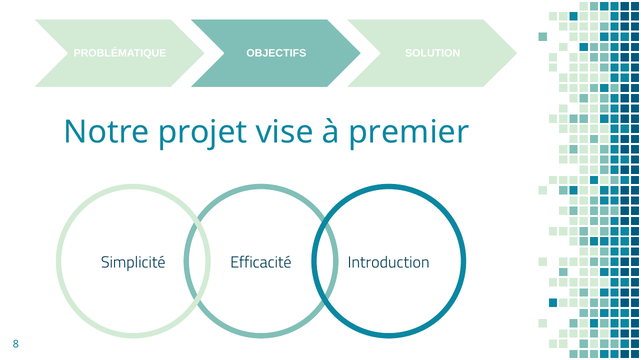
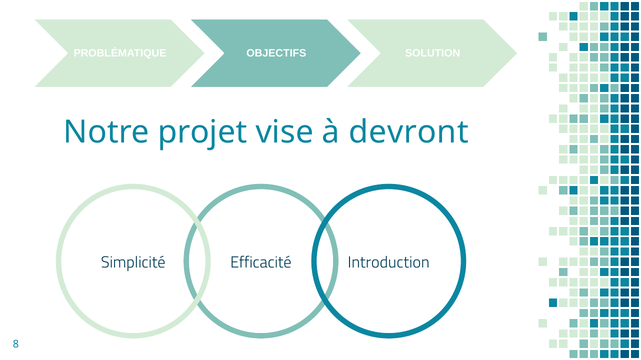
premier: premier -> devront (409, 132)
